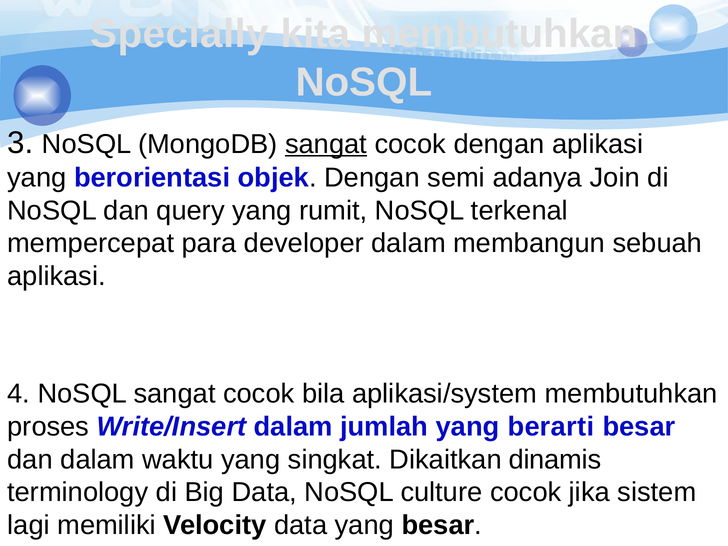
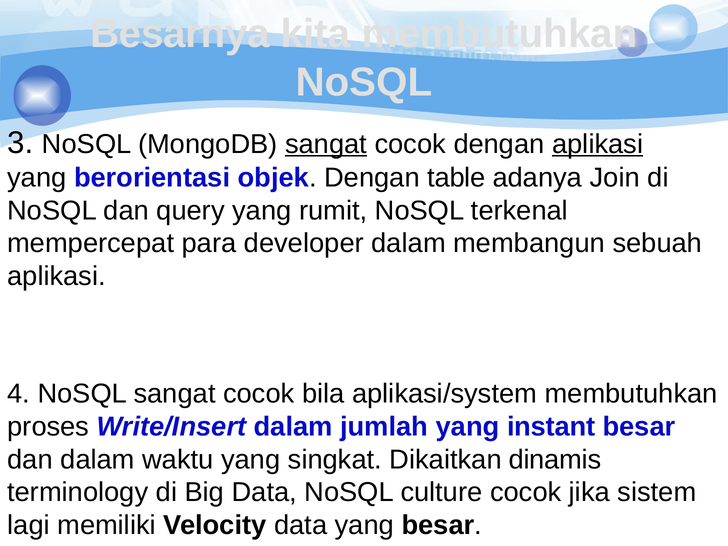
Specially: Specially -> Besarnya (180, 34)
aplikasi underline: none -> present (598, 144)
semi: semi -> table (456, 178)
berarti: berarti -> instant (551, 427)
